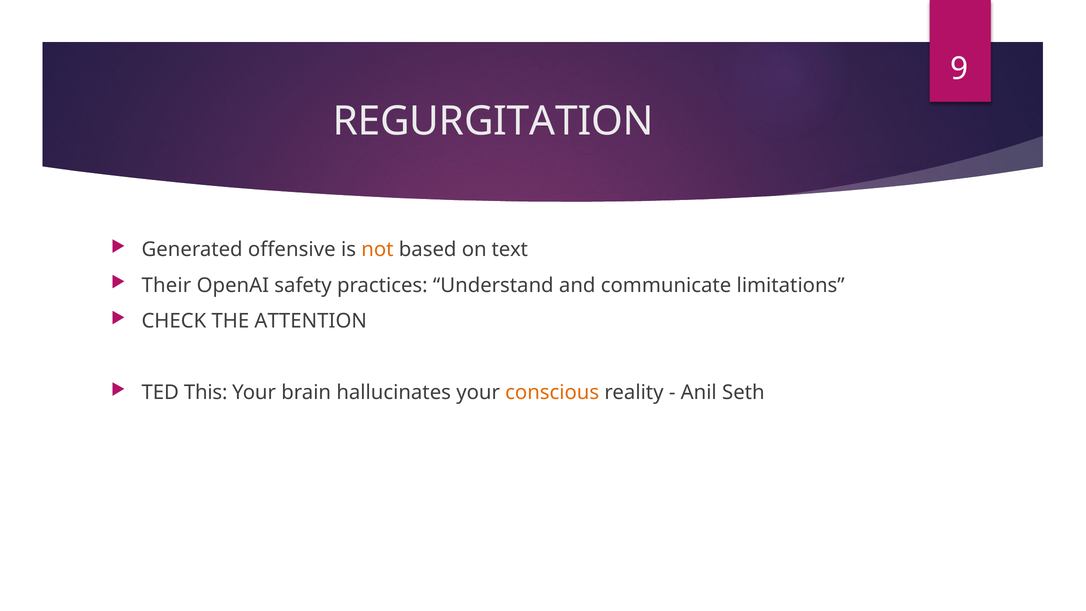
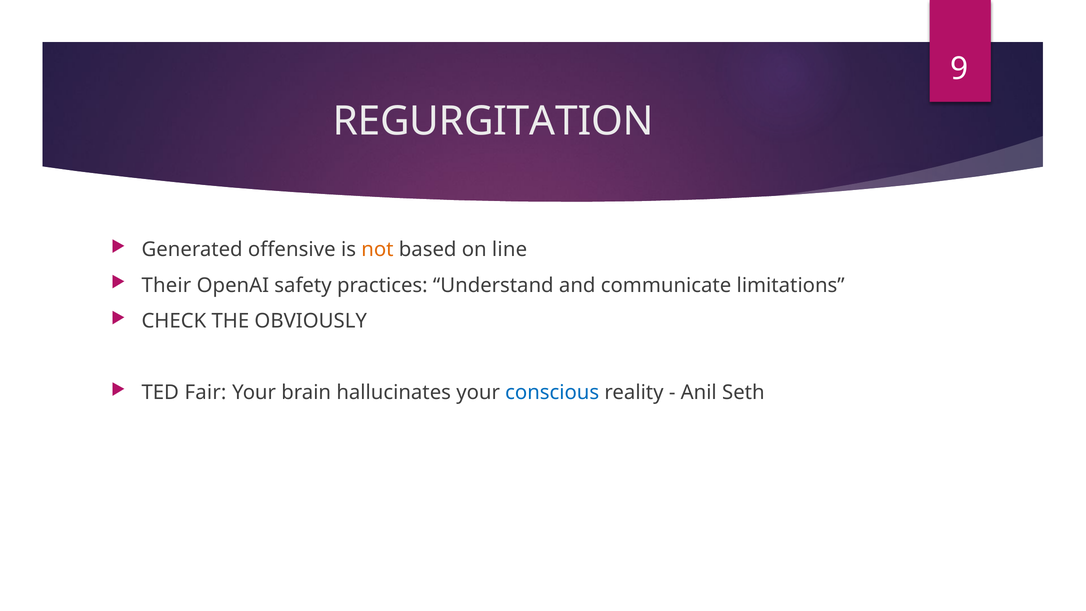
text: text -> line (510, 250)
ATTENTION: ATTENTION -> OBVIOUSLY (311, 321)
This: This -> Fair (205, 393)
conscious colour: orange -> blue (552, 393)
